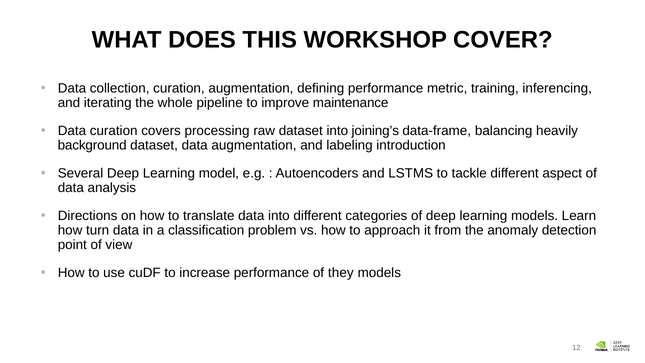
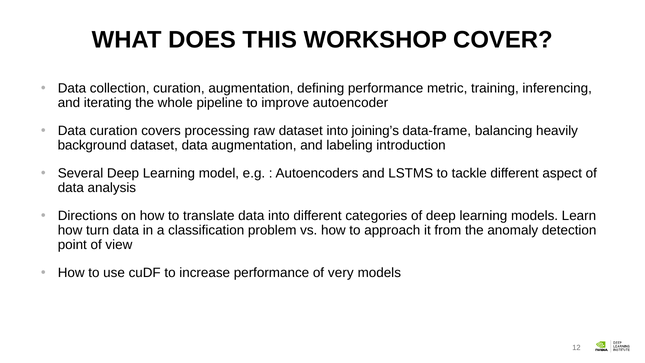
maintenance: maintenance -> autoencoder (351, 103)
they: they -> very (341, 272)
